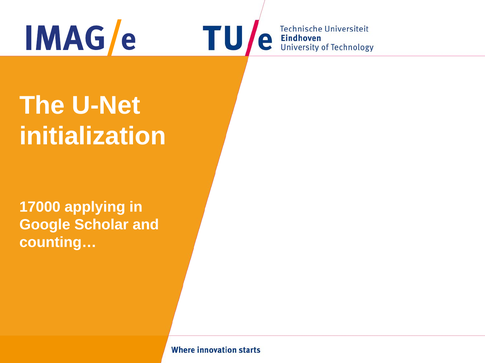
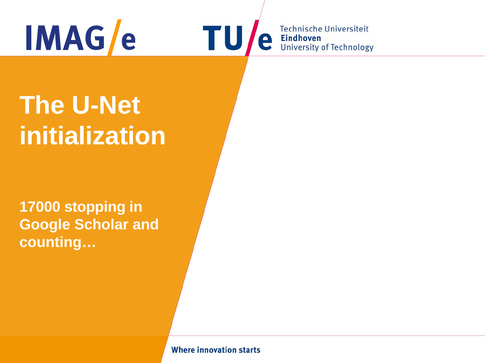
applying: applying -> stopping (95, 207)
